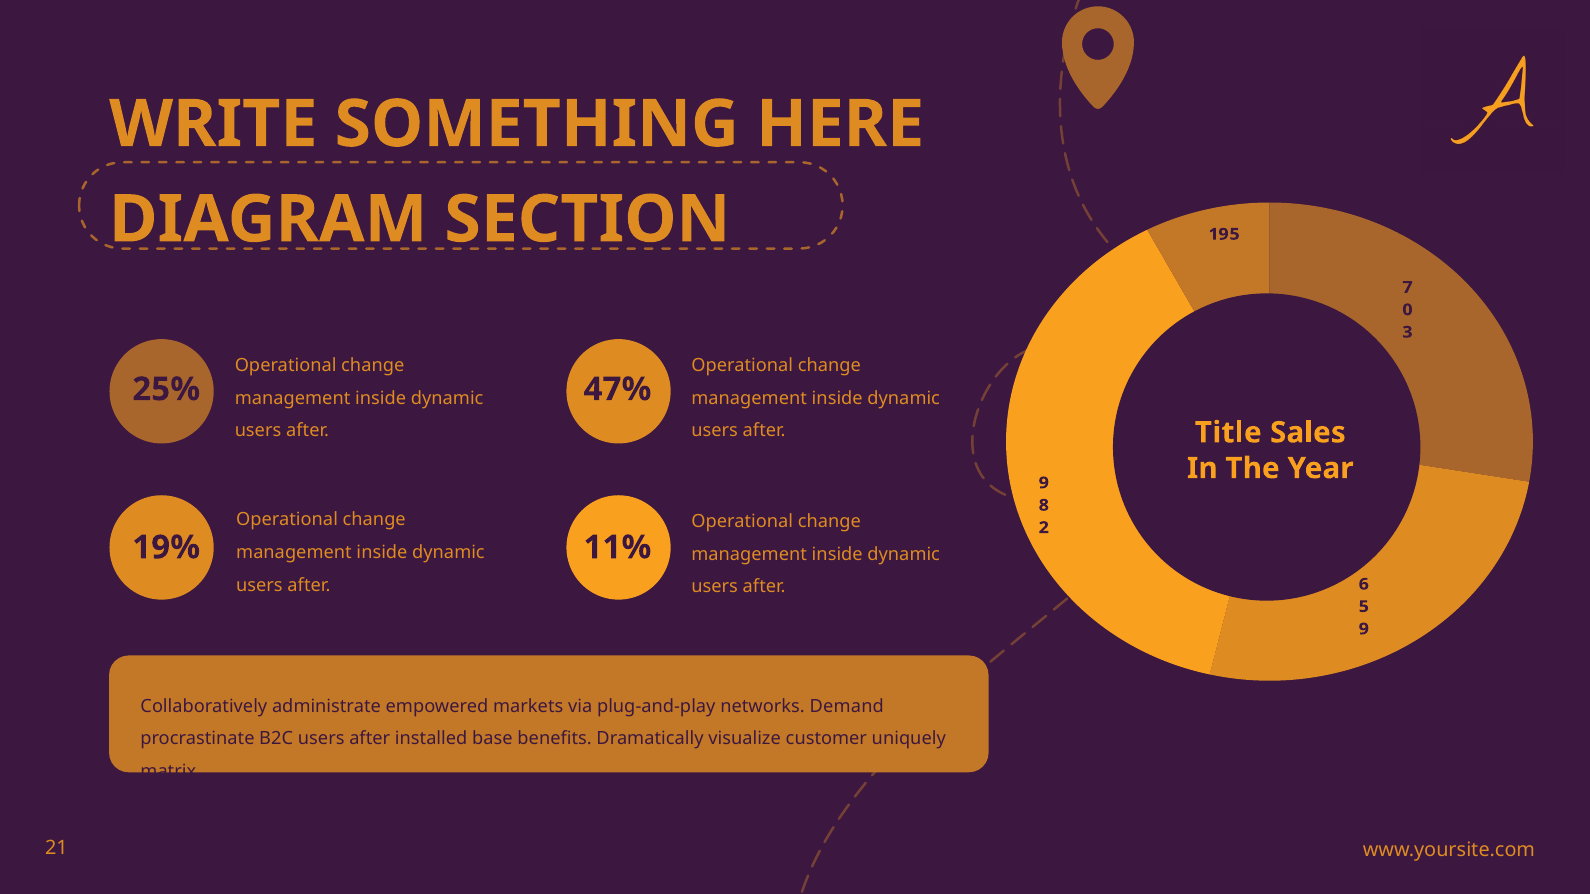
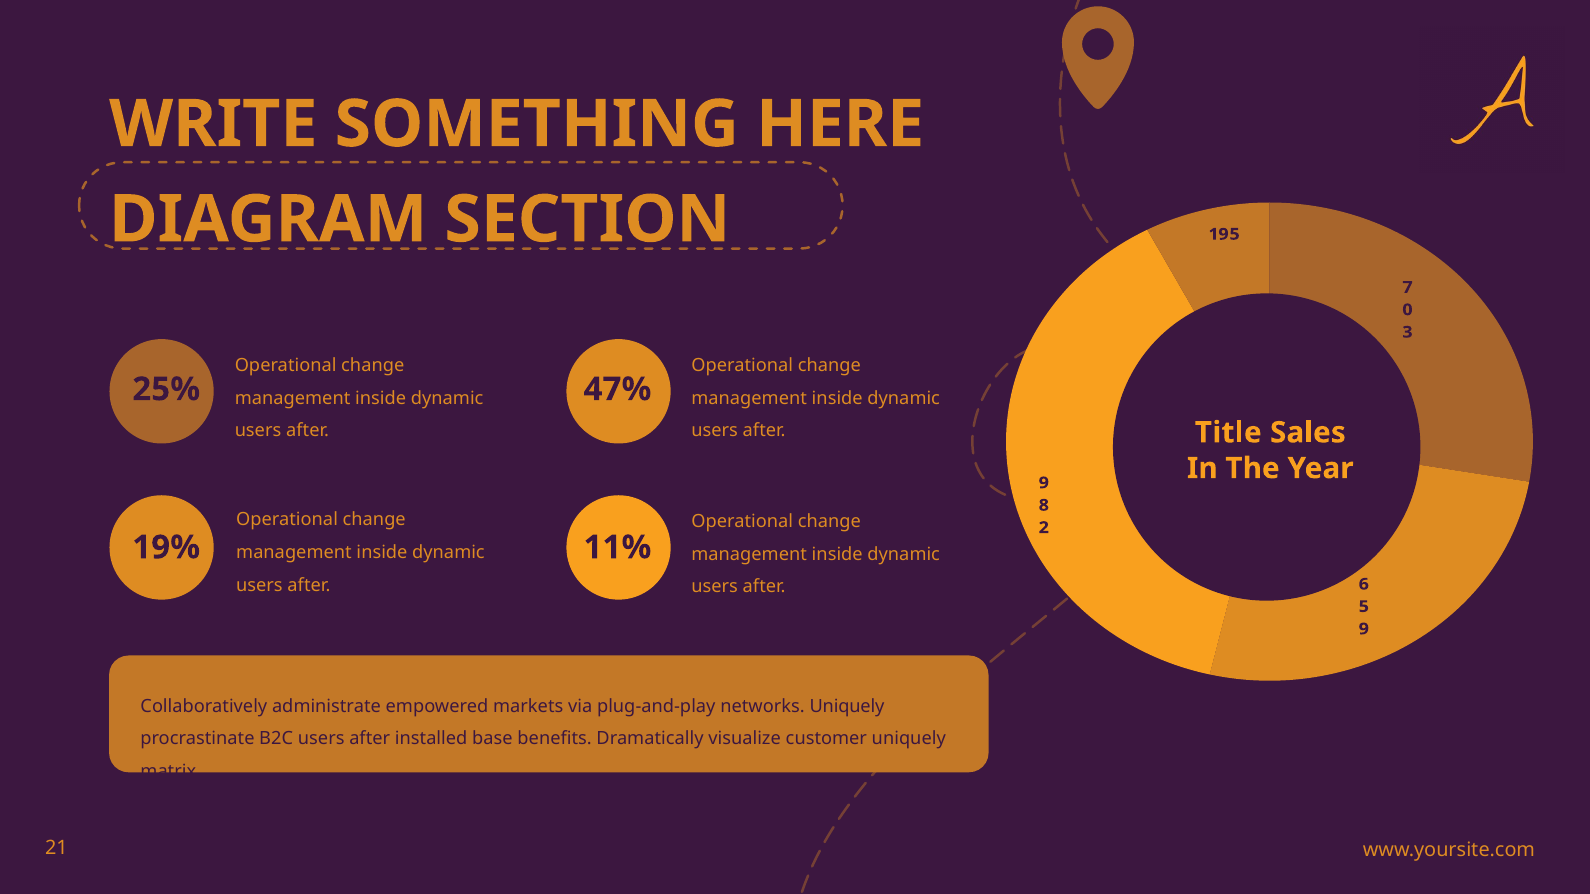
networks Demand: Demand -> Uniquely (847, 706)
